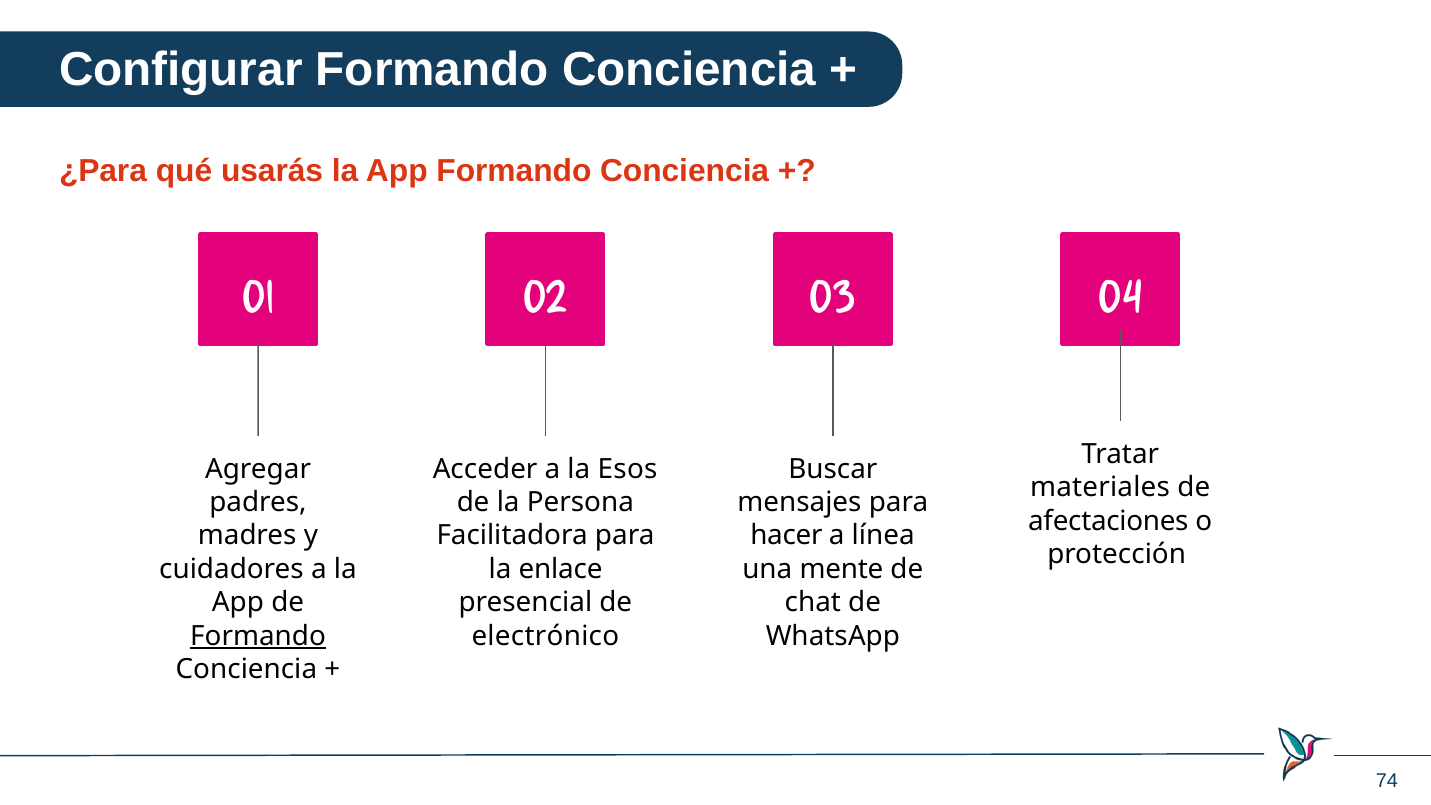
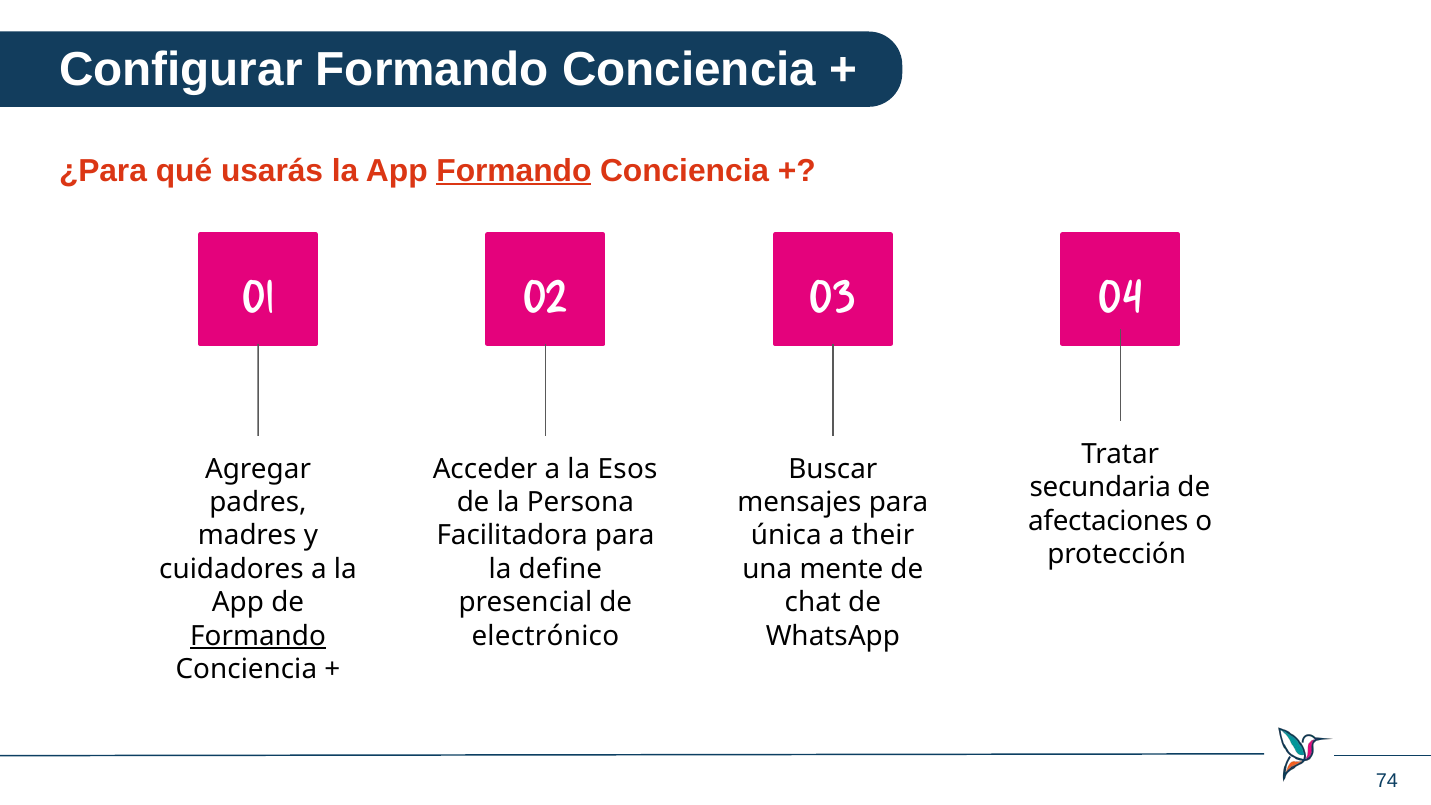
Formando underline: none -> present (514, 171)
materiales: materiales -> secundaria (1100, 488)
hacer: hacer -> única (786, 536)
línea: línea -> their (883, 536)
enlace: enlace -> define (560, 569)
